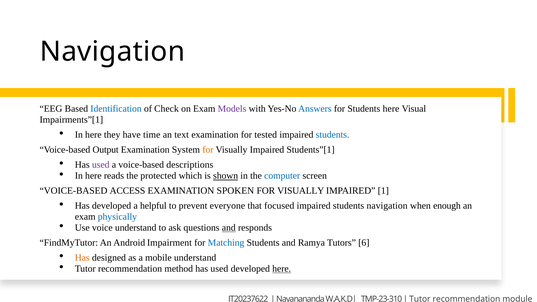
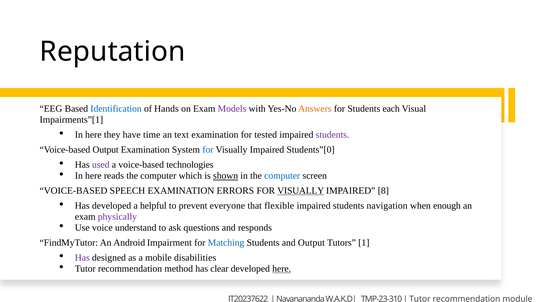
Navigation: Navigation -> Reputation (113, 52)
Check: Check -> Hands (166, 109)
Answers colour: blue -> orange (315, 109)
Students here: here -> each (391, 109)
students colour: blue -> purple (333, 135)
for colour: orange -> blue (208, 150)
Students”[1: Students”[1 -> Students”[0 (311, 150)
descriptions: descriptions -> technologies (190, 165)
reads the protected: protected -> computer (158, 176)
ACCESS: ACCESS -> SPEECH (127, 191)
SPOKEN: SPOKEN -> ERRORS (235, 191)
VISUALLY underline: none -> present (301, 191)
1: 1 -> 8 (383, 191)
focused: focused -> flexible (279, 206)
physically colour: blue -> purple (117, 217)
and underline: present -> none (229, 228)
and Ramya: Ramya -> Output (311, 243)
6: 6 -> 1 (364, 243)
Has colour: orange -> purple (82, 258)
mobile understand: understand -> disabilities (195, 258)
method has used: used -> clear (219, 269)
